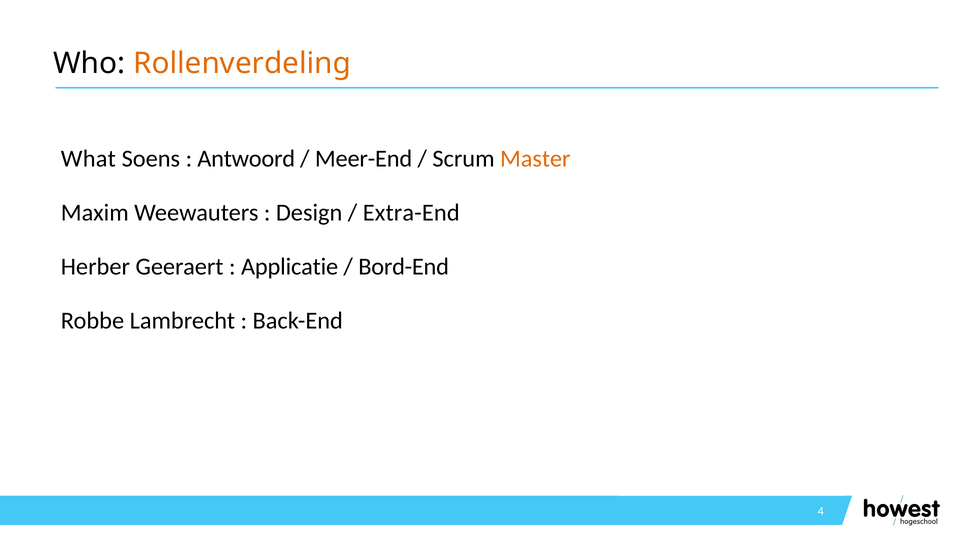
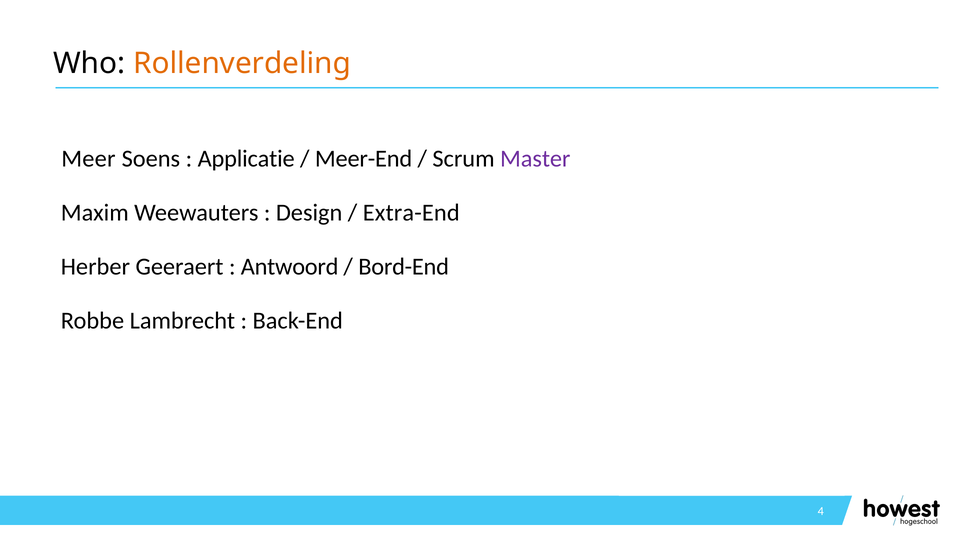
What: What -> Meer (88, 159)
Antwoord: Antwoord -> Applicatie (246, 159)
Master colour: orange -> purple (535, 159)
Applicatie: Applicatie -> Antwoord (290, 267)
